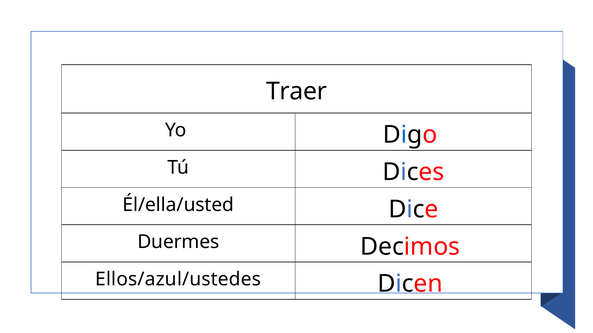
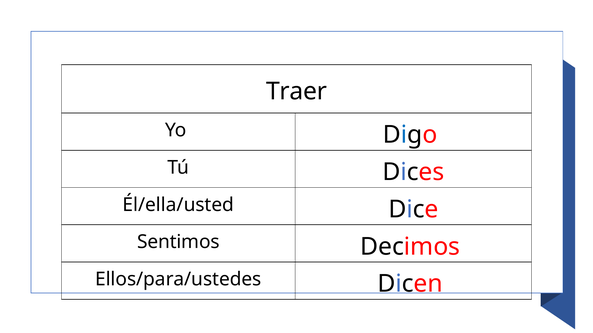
Duermes: Duermes -> Sentimos (178, 242)
Ellos/azul/ustedes: Ellos/azul/ustedes -> Ellos/para/ustedes (178, 280)
